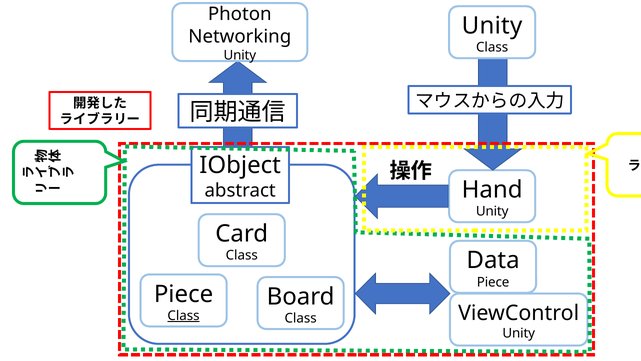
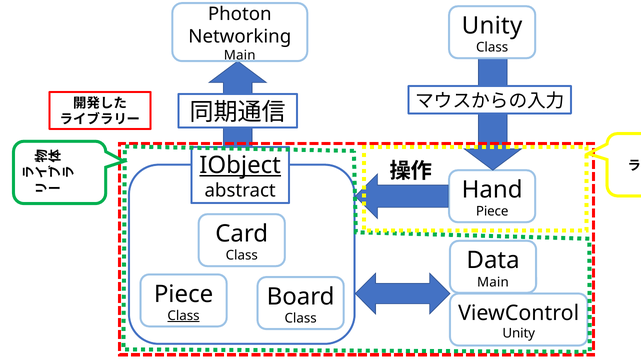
Unity: Unity -> Main (240, 55)
IObject underline: none -> present (240, 165)
Unity: Unity -> Piece (492, 211)
Piece: Piece -> Main (493, 282)
